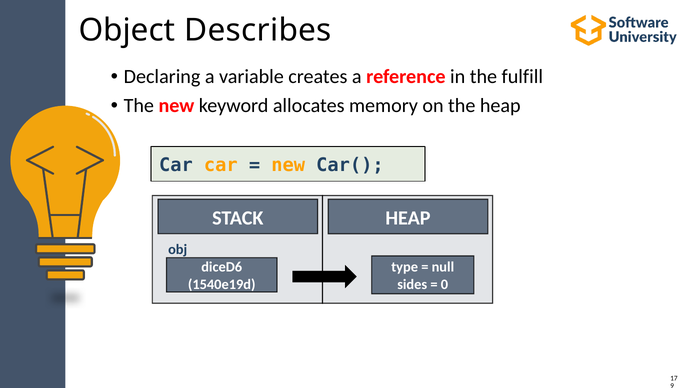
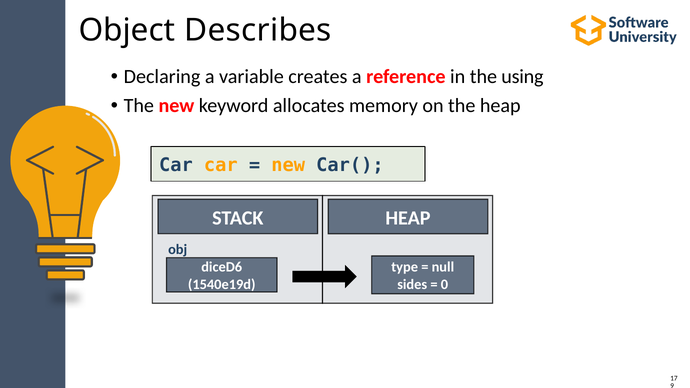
fulfill: fulfill -> using (522, 77)
